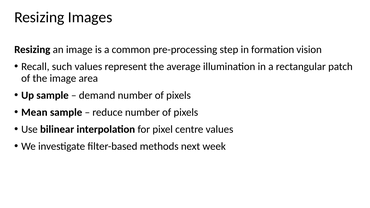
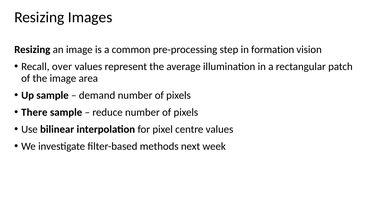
such: such -> over (62, 67)
Mean: Mean -> There (34, 112)
